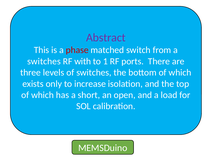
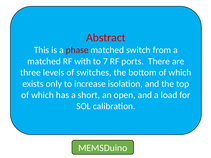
Abstract colour: purple -> red (106, 38)
switches: switches -> matched (44, 61)
1: 1 -> 7 (105, 61)
